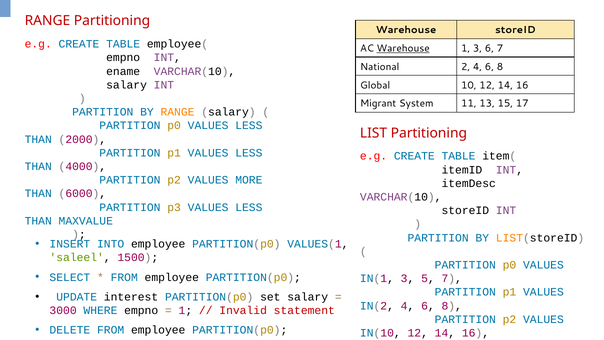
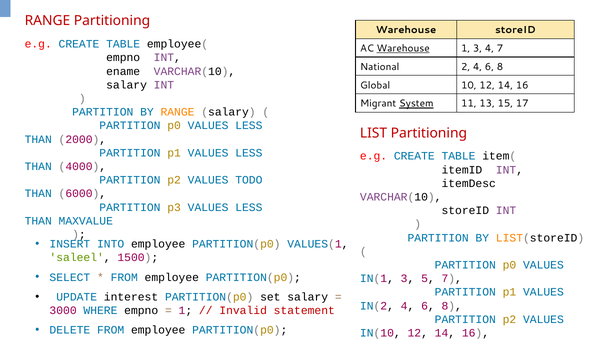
3 6: 6 -> 4 (489, 48)
System underline: none -> present (416, 104)
MORE: MORE -> TODO (249, 180)
